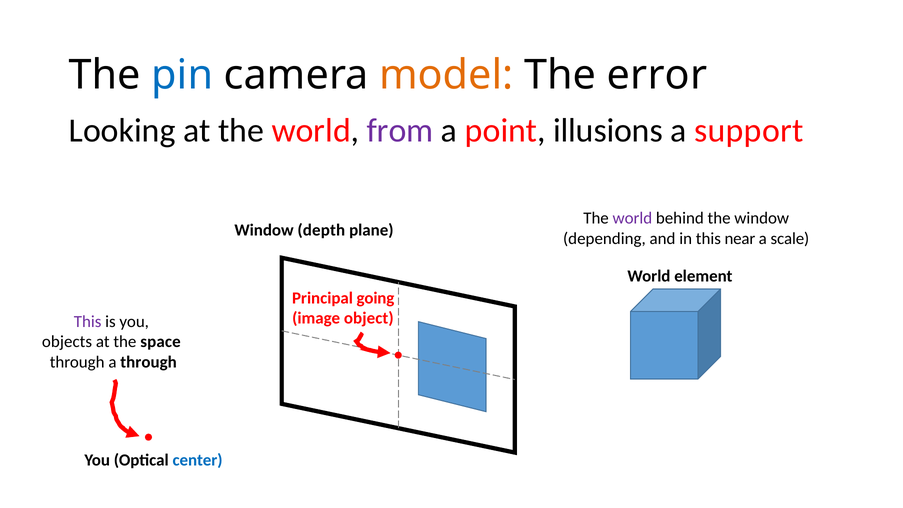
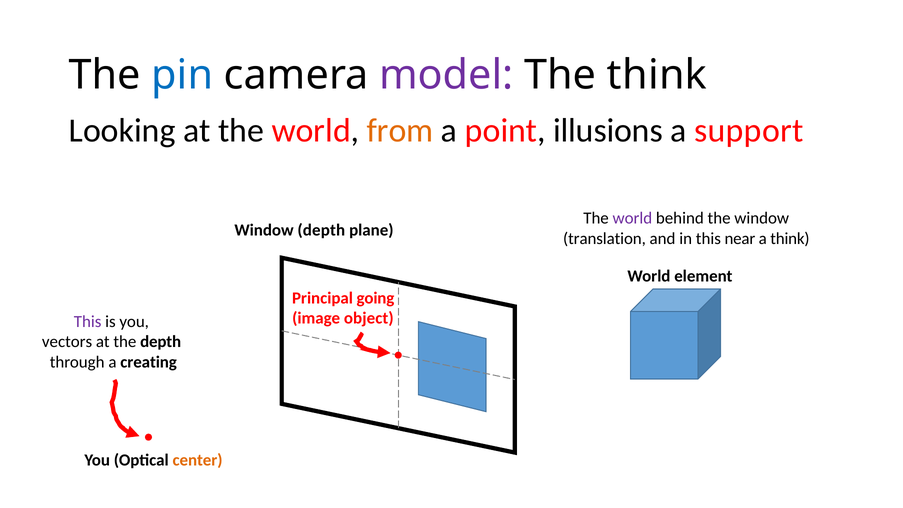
model colour: orange -> purple (446, 75)
The error: error -> think (657, 75)
from colour: purple -> orange (400, 131)
depending: depending -> translation (604, 239)
a scale: scale -> think (790, 239)
objects: objects -> vectors (67, 342)
the space: space -> depth (161, 342)
a through: through -> creating (149, 362)
center colour: blue -> orange (198, 460)
